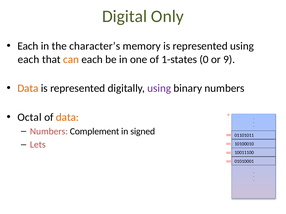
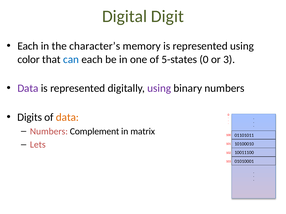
Only: Only -> Digit (167, 16)
each: each -> color (29, 60)
can colour: orange -> blue (71, 60)
1-states: 1-states -> 5-states (179, 60)
9: 9 -> 3 (229, 60)
Data colour: orange -> purple (28, 89)
Octal: Octal -> Digits (30, 117)
signed: signed -> matrix (143, 132)
